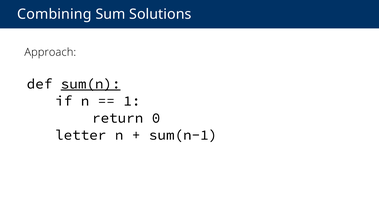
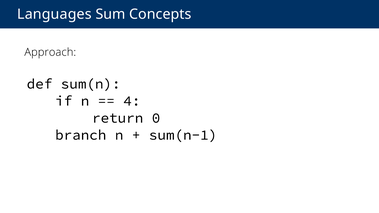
Combining: Combining -> Languages (54, 14)
Solutions: Solutions -> Concepts (160, 14)
sum(n underline: present -> none (91, 84)
1: 1 -> 4 (132, 101)
letter: letter -> branch (81, 135)
